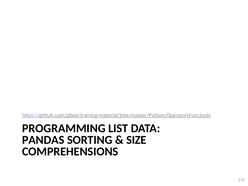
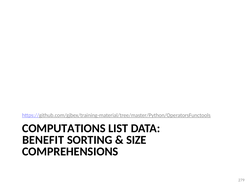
PROGRAMMING: PROGRAMMING -> COMPUTATIONS (64, 128)
PANDAS: PANDAS -> BENEFIT (43, 140)
